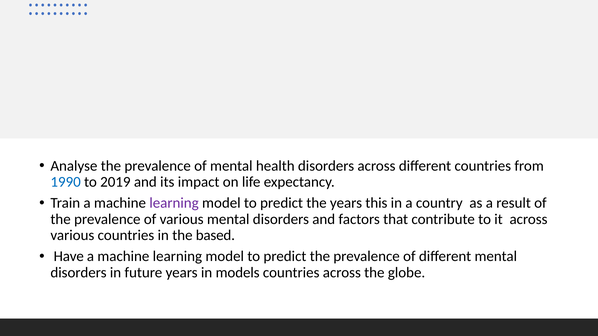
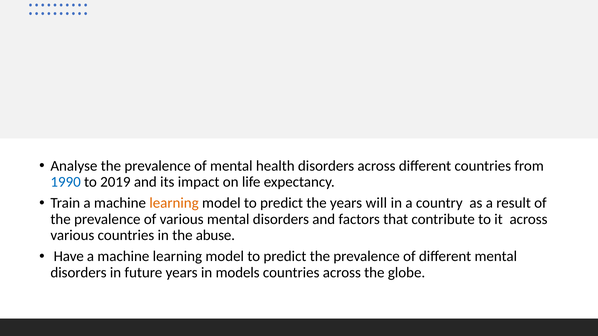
learning colour: purple -> orange (174, 203)
this: this -> will (376, 203)
based: based -> abuse (215, 236)
